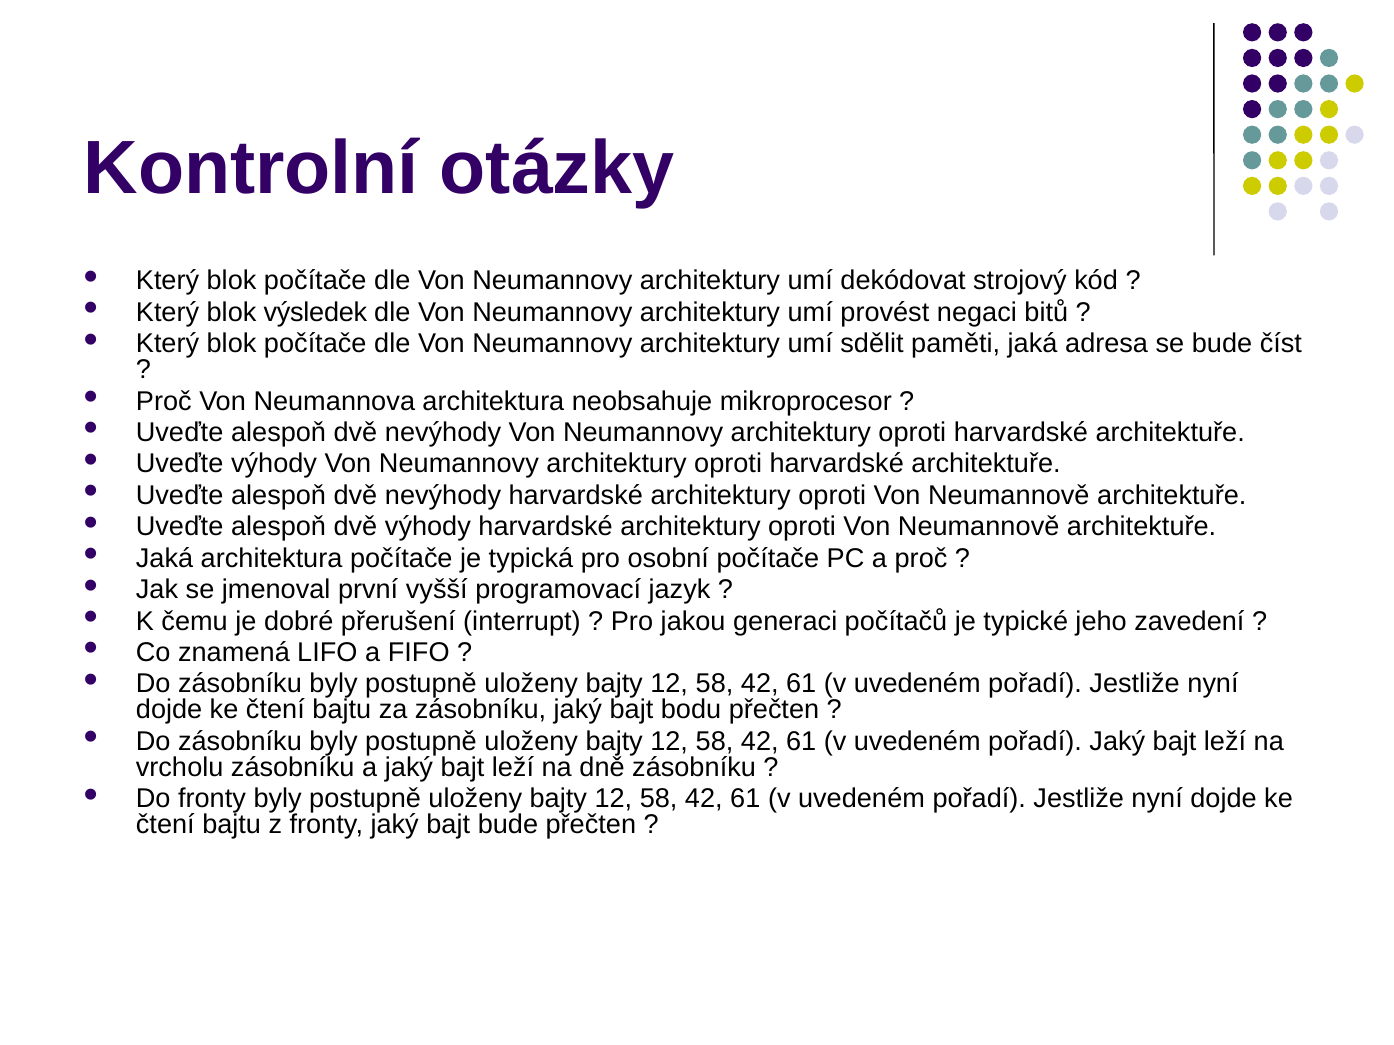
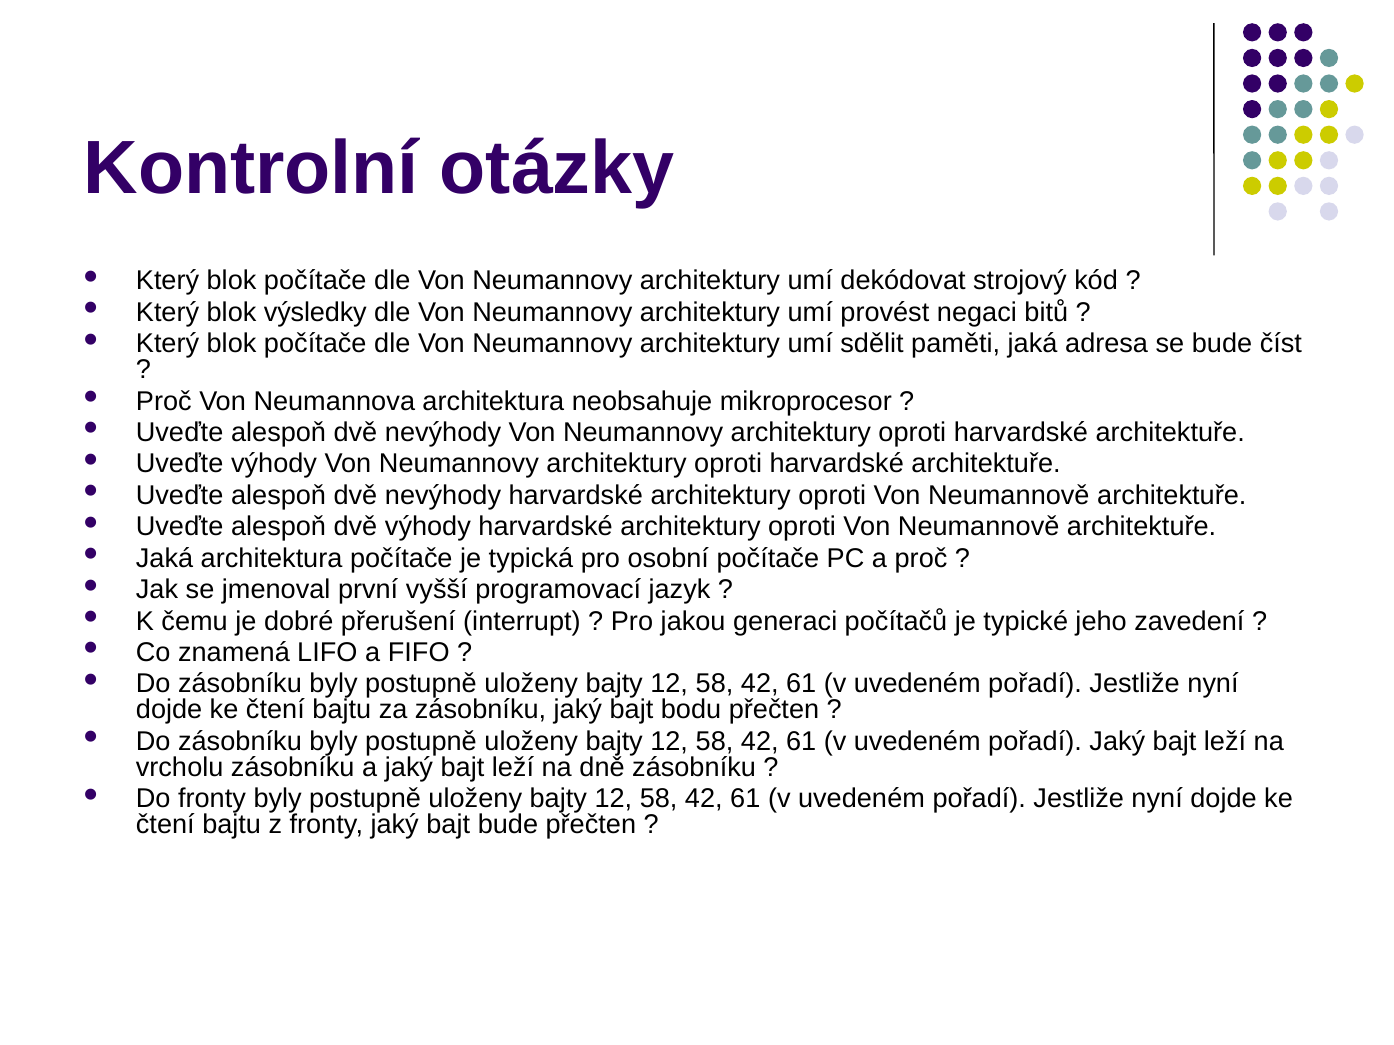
výsledek: výsledek -> výsledky (315, 312)
